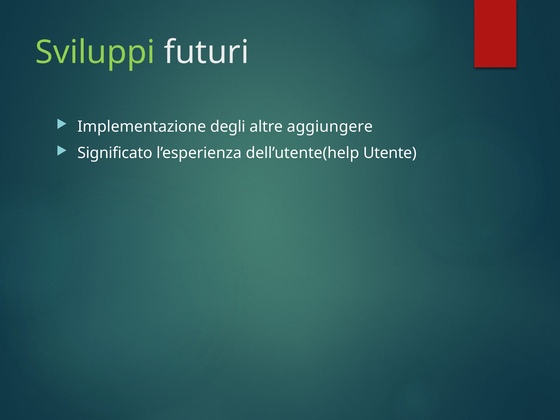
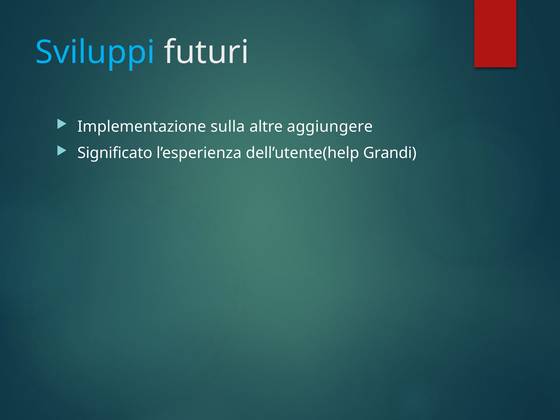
Sviluppi colour: light green -> light blue (95, 52)
degli: degli -> sulla (228, 127)
Utente: Utente -> Grandi (390, 153)
